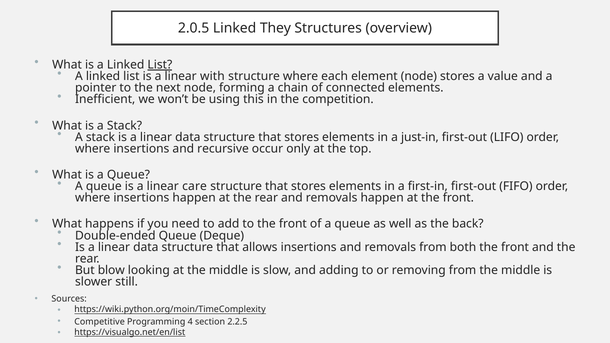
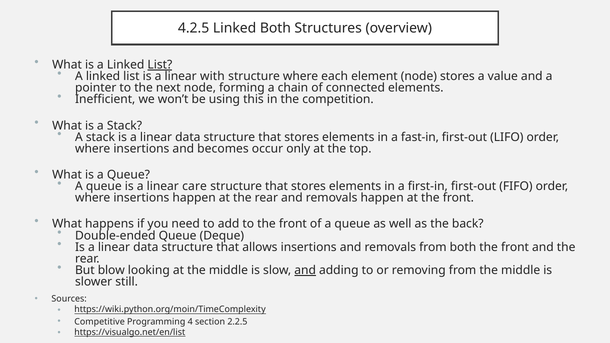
2.0.5: 2.0.5 -> 4.2.5 (194, 28)
Linked They: They -> Both (275, 28)
just-in: just-in -> fast-in (420, 137)
recursive: recursive -> becomes (223, 149)
and underline: none -> present (305, 270)
